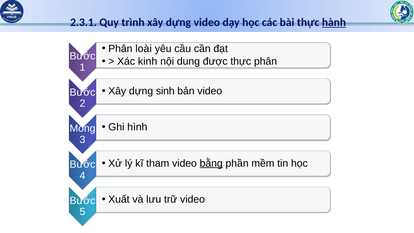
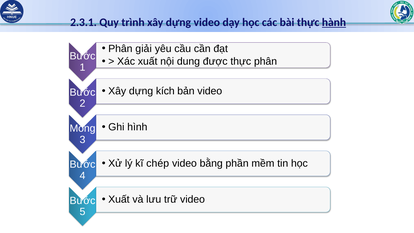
loài: loài -> giải (144, 49)
Xác kinh: kinh -> xuất (148, 61)
sinh: sinh -> kích (165, 91)
tham: tham -> chép (158, 163)
bằng underline: present -> none (211, 163)
